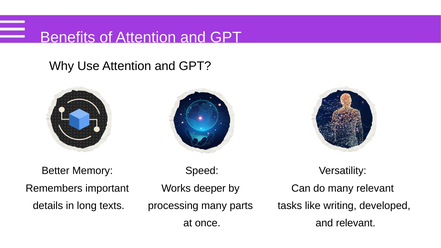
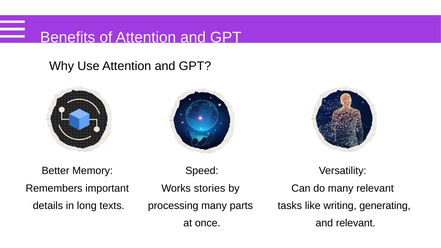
deeper: deeper -> stories (210, 188)
developed: developed -> generating (385, 206)
